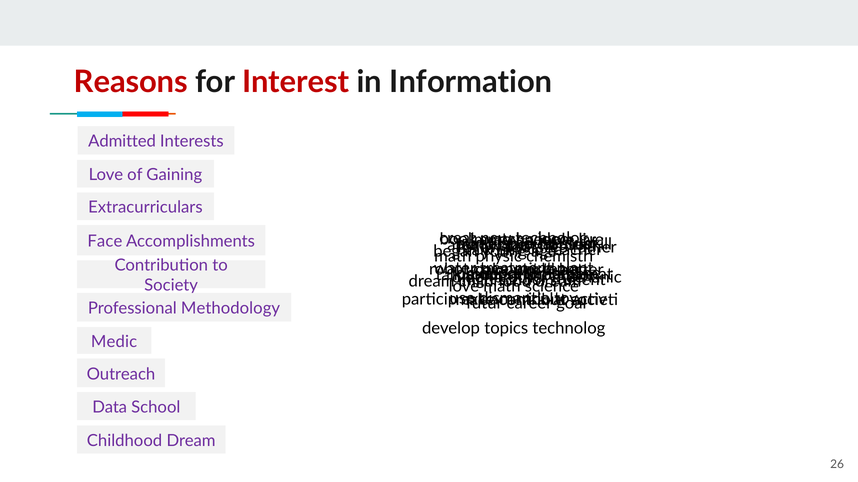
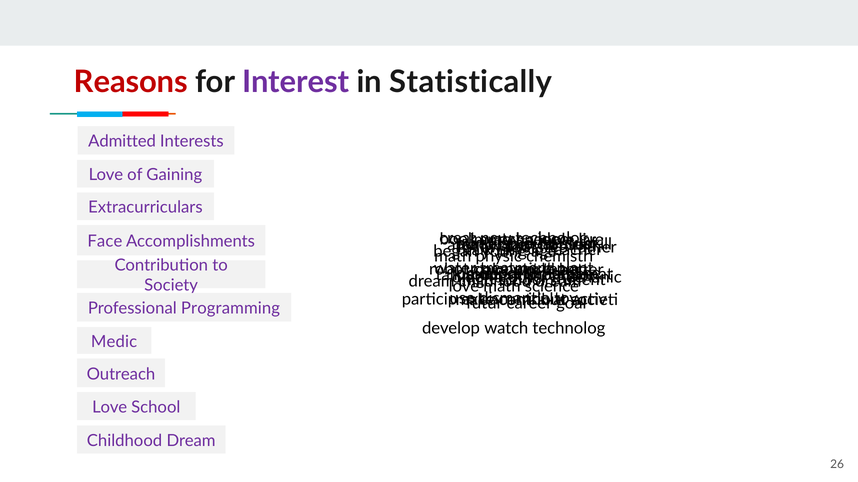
Interest colour: red -> purple (296, 82)
Information: Information -> Statistically (471, 82)
Methodology: Methodology -> Programming (231, 309)
develop topics: topics -> watch (506, 329)
Data: Data -> Love (110, 408)
